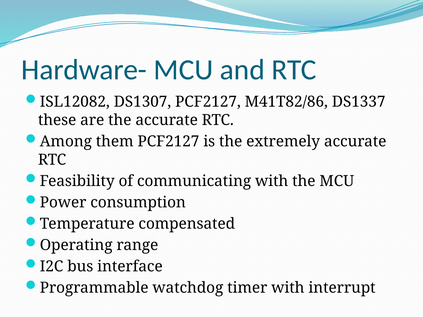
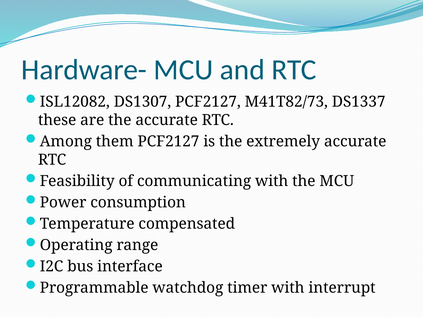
M41T82/86: M41T82/86 -> M41T82/73 (286, 102)
